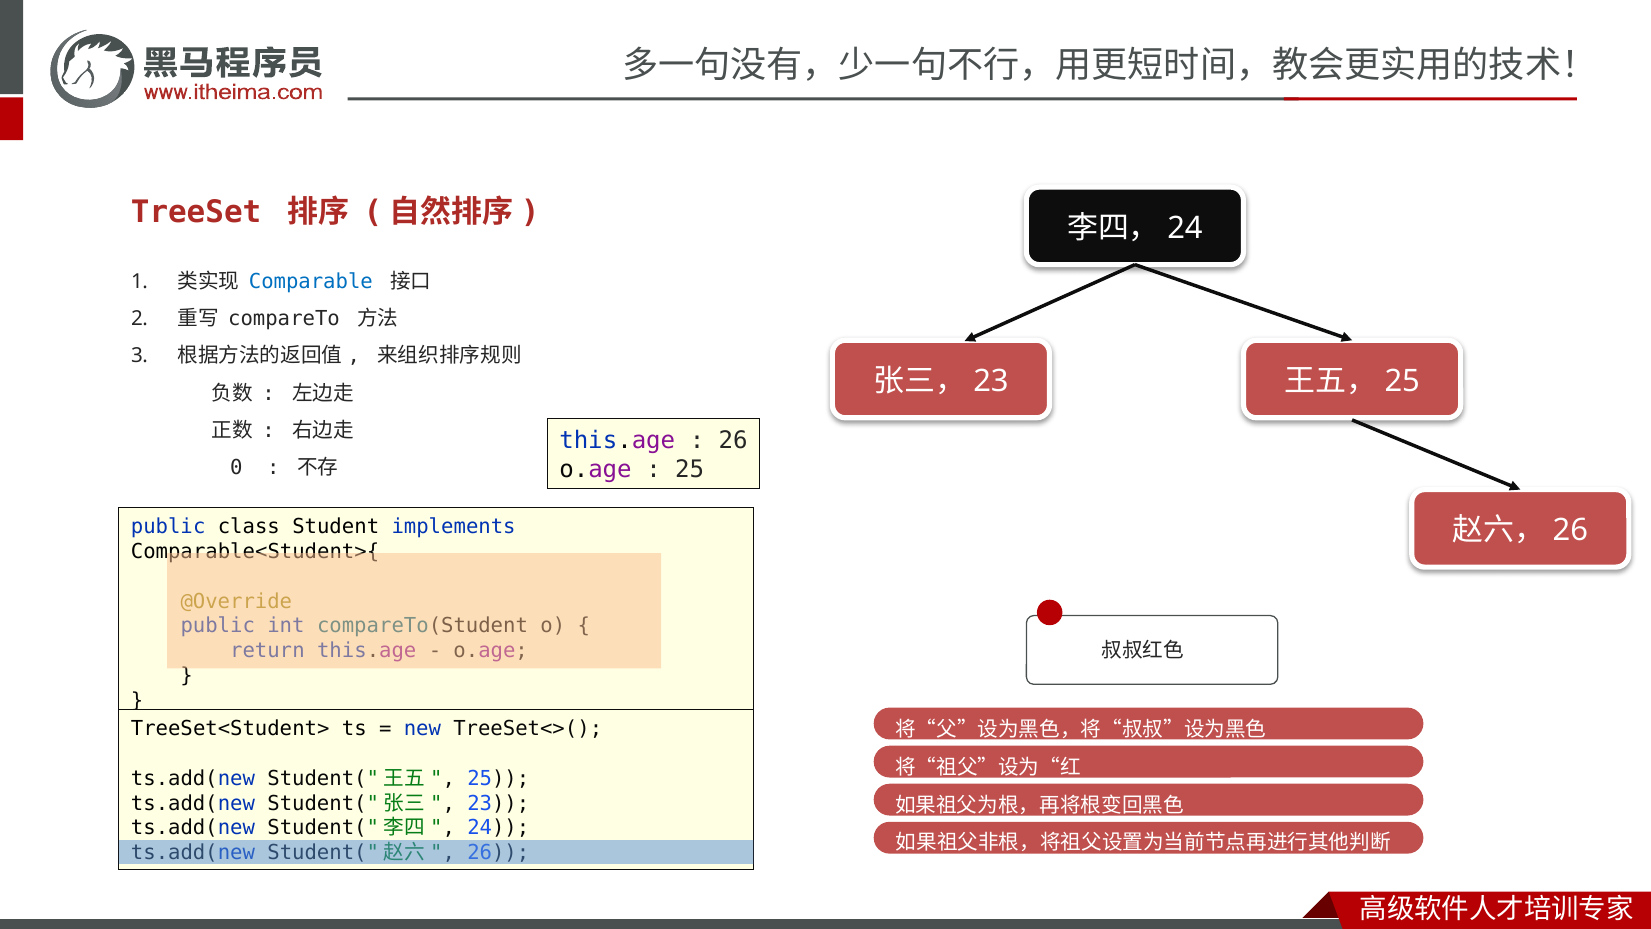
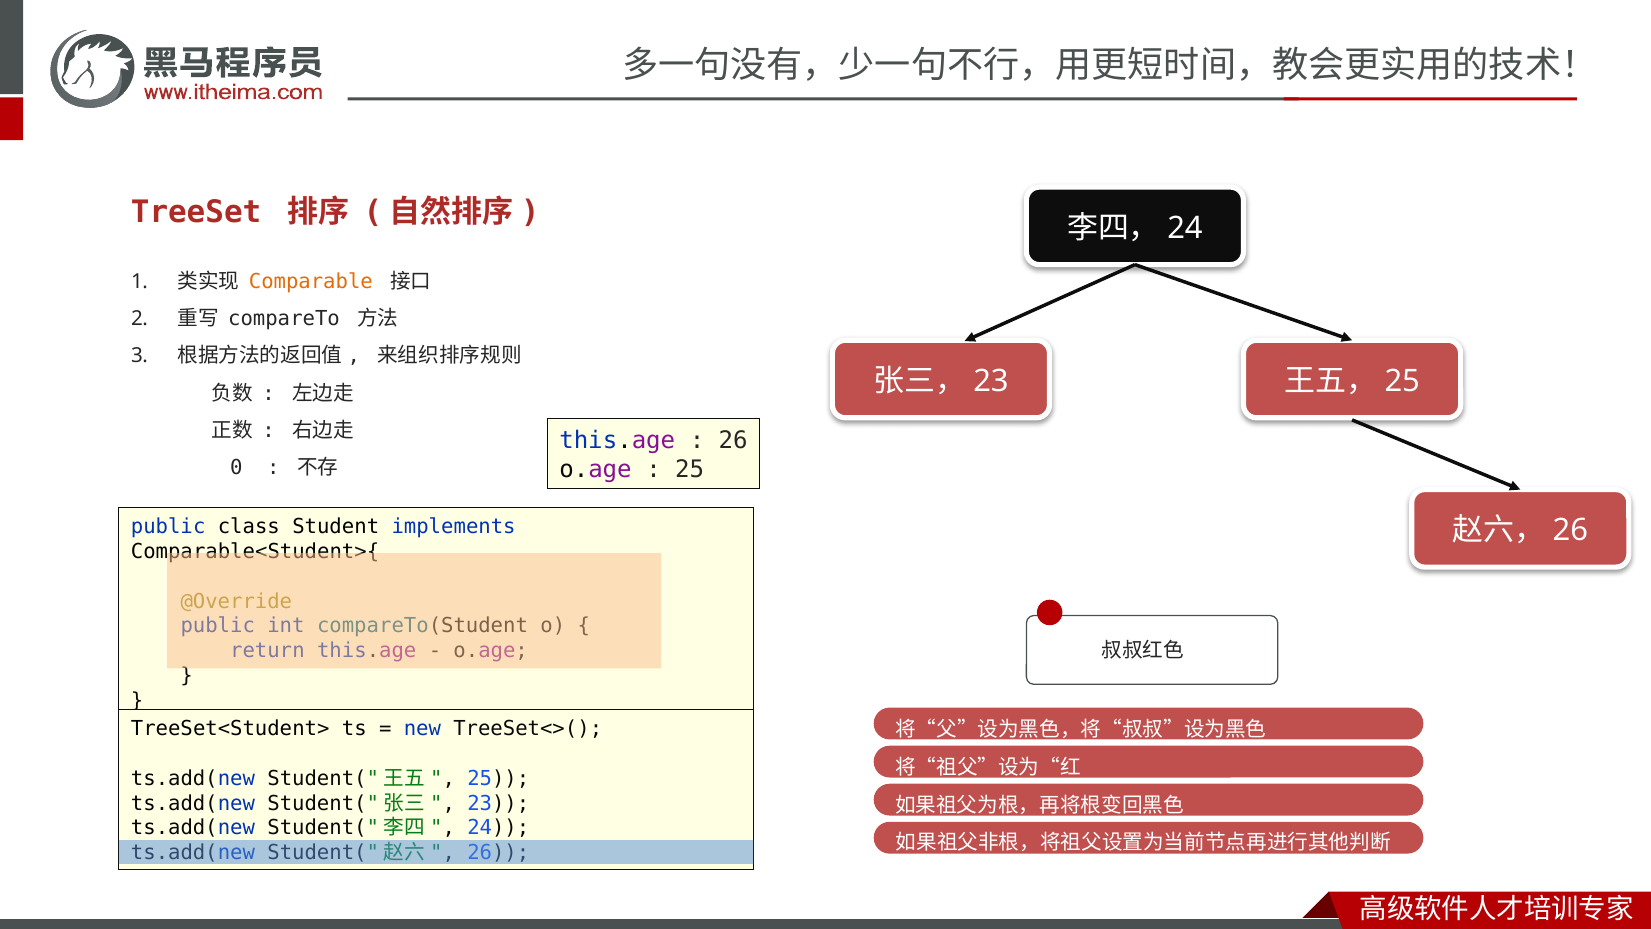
Comparable colour: blue -> orange (311, 282)
